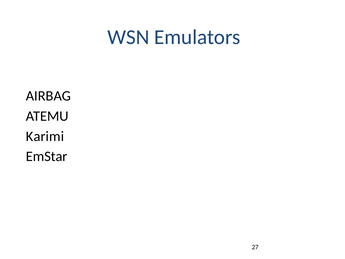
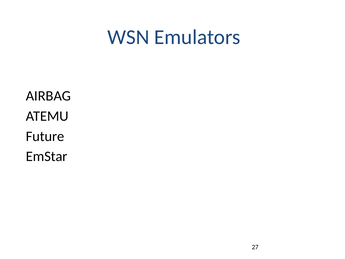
Karimi: Karimi -> Future (45, 136)
